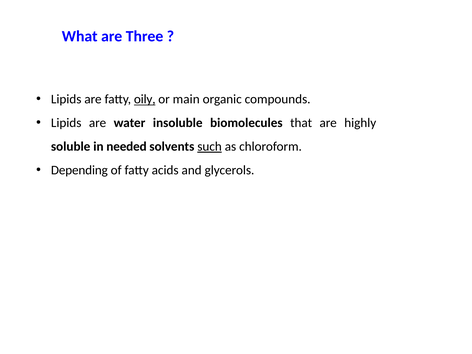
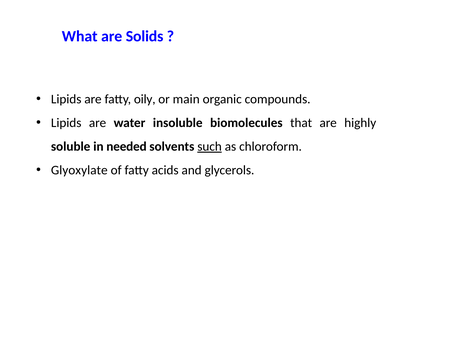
Three: Three -> Solids (145, 36)
oily underline: present -> none (145, 99)
Depending: Depending -> Glyoxylate (79, 170)
